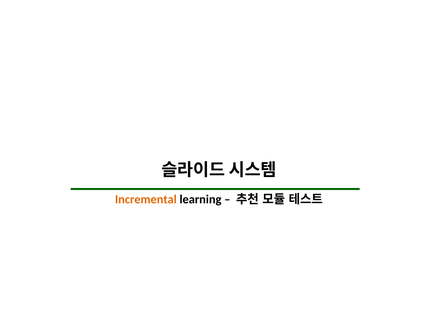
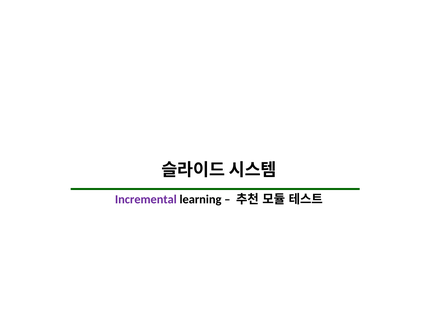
Incremental colour: orange -> purple (146, 199)
